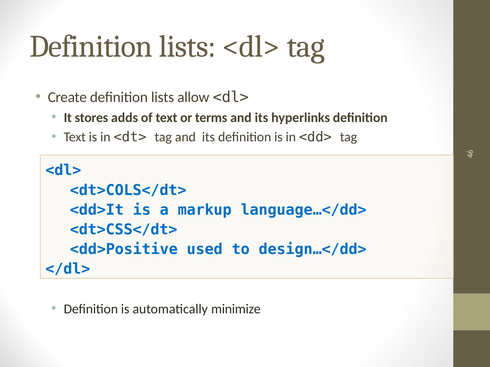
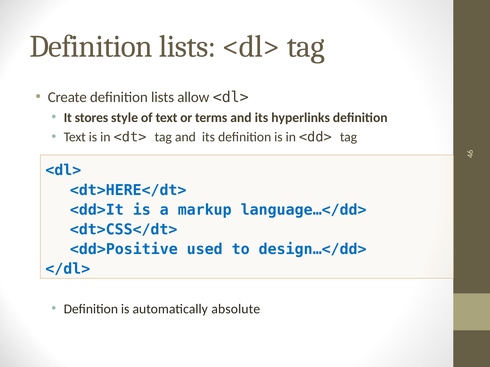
adds: adds -> style (125, 118)
<dt>COLS</dt>: <dt>COLS</dt> -> <dt>HERE</dt> (128, 190)
minimize: minimize -> absolute (236, 309)
